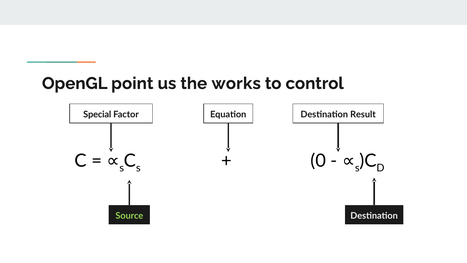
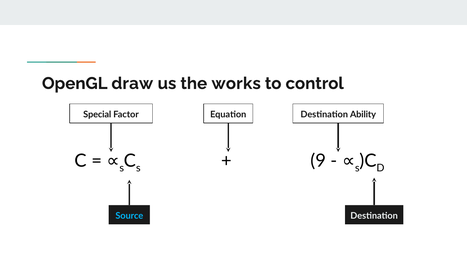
point: point -> draw (132, 83)
Result: Result -> Ability (363, 114)
0: 0 -> 9 (318, 161)
Source colour: light green -> light blue (129, 216)
